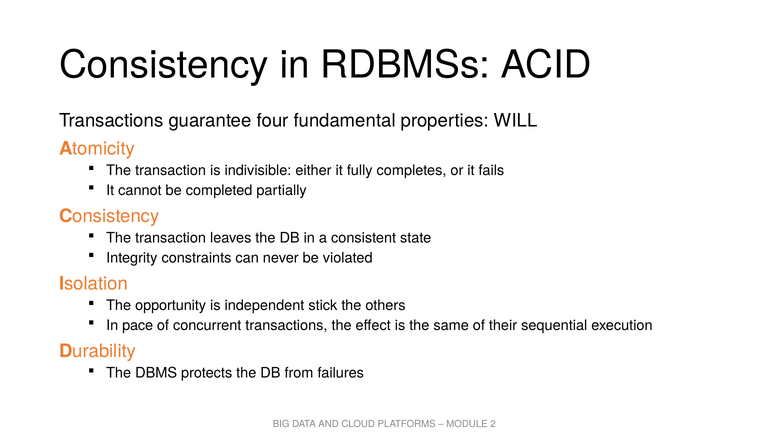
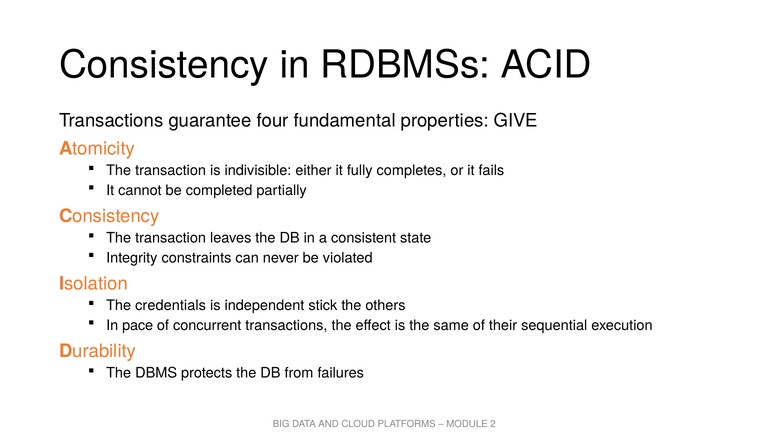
WILL: WILL -> GIVE (516, 121)
opportunity: opportunity -> credentials (171, 306)
